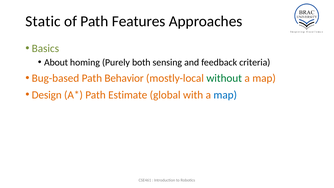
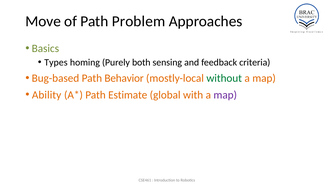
Static: Static -> Move (43, 21)
Features: Features -> Problem (139, 21)
About: About -> Types (56, 62)
Design: Design -> Ability (47, 95)
map colour: blue -> purple (225, 95)
